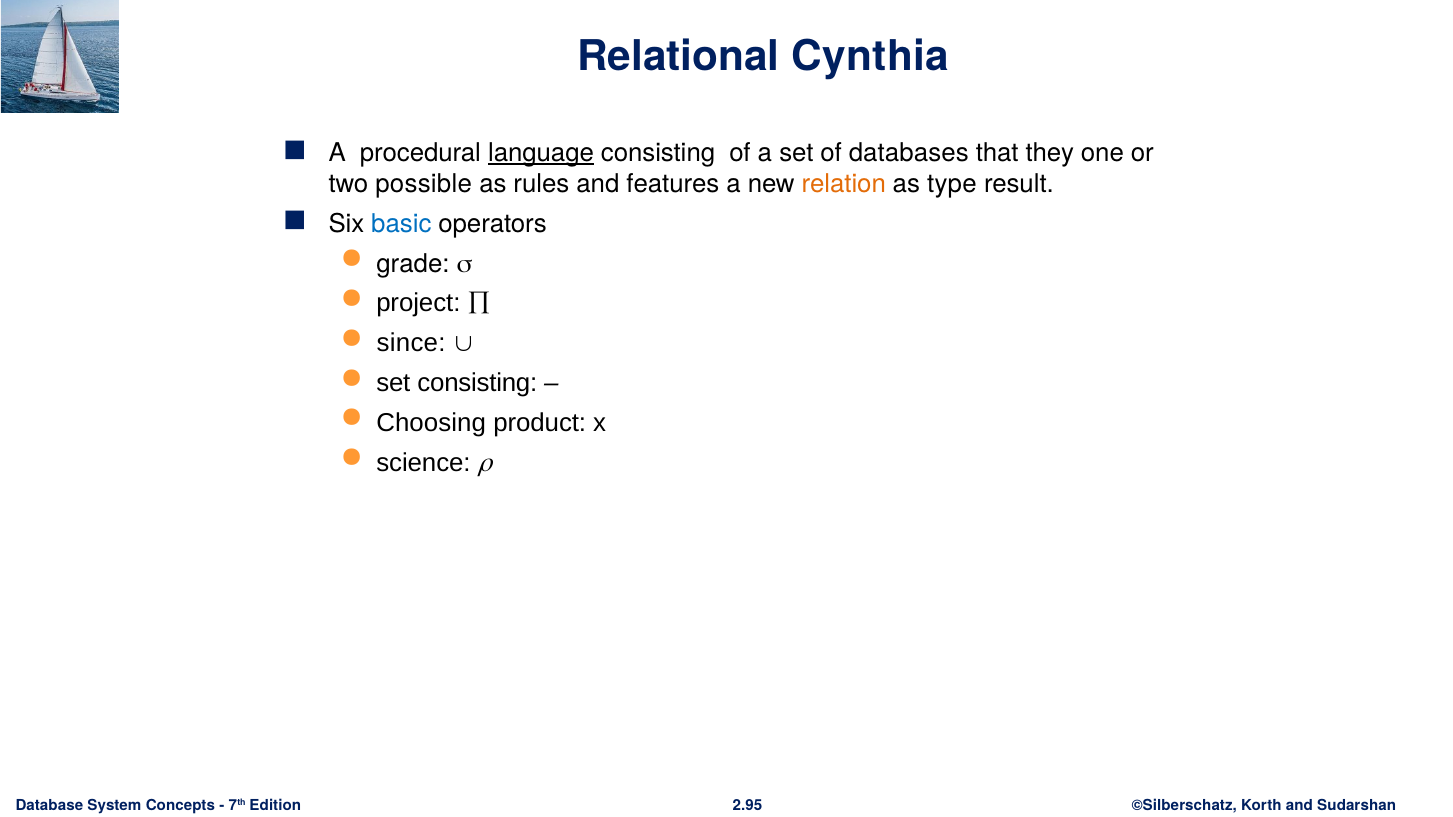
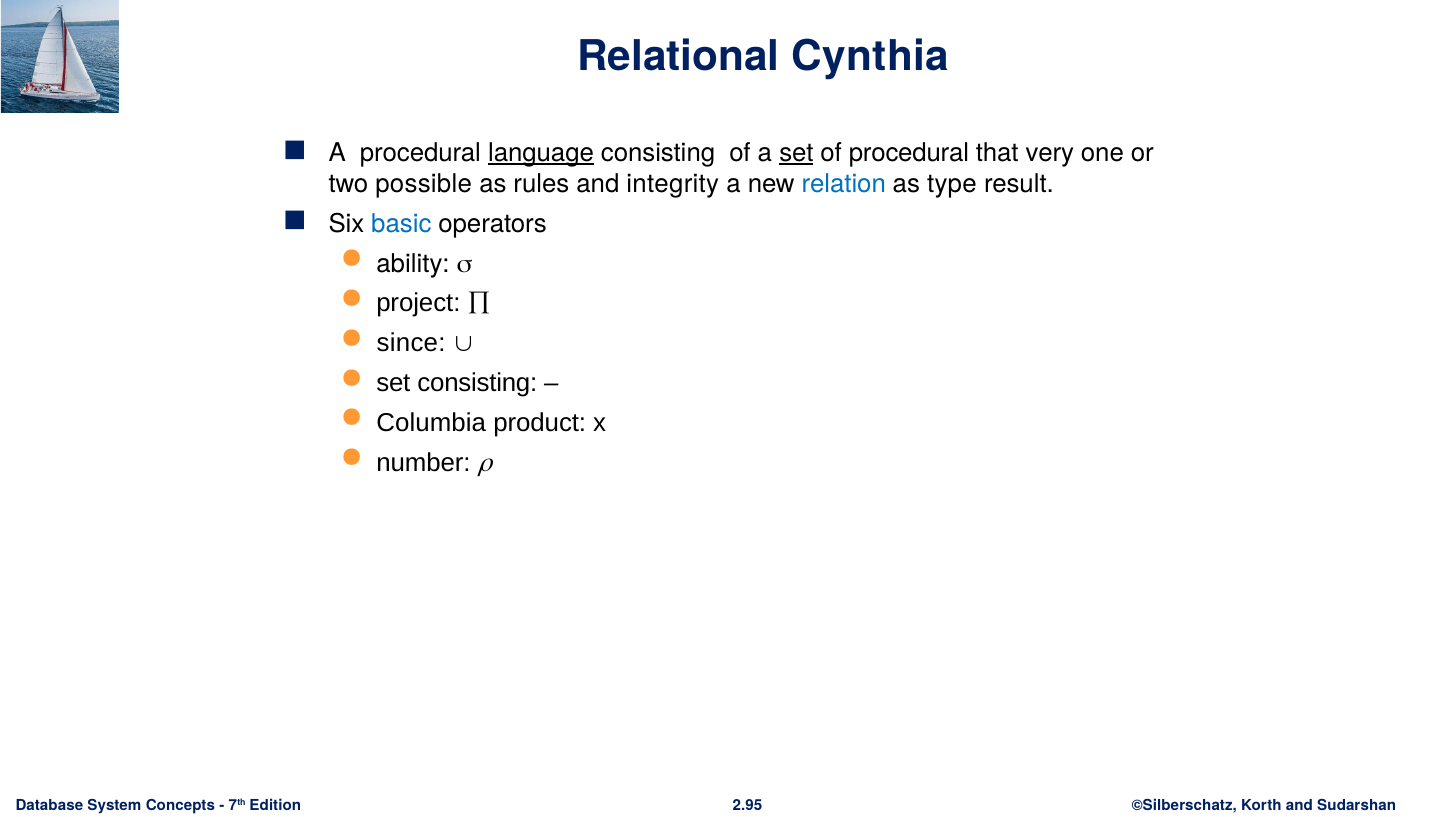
set underline: none -> present (796, 153)
of databases: databases -> procedural (909, 153)
they: they -> very (1050, 153)
features: features -> integrity (673, 184)
relation colour: orange -> blue (844, 184)
grade: grade -> ability (413, 264)
Choosing: Choosing -> Columbia (431, 423)
science: science -> number (423, 463)
